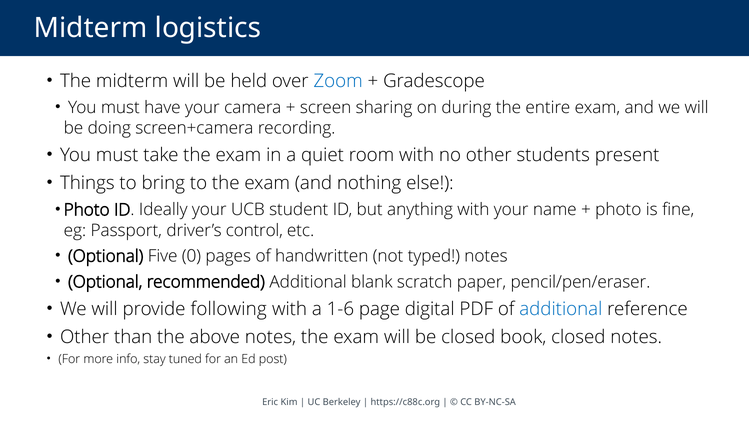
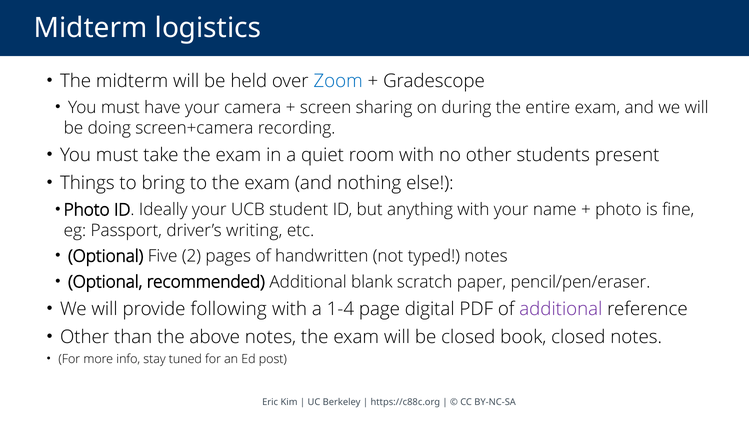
control: control -> writing (254, 231)
0: 0 -> 2 (191, 256)
1-6: 1-6 -> 1-4 (340, 309)
additional colour: blue -> purple (561, 309)
